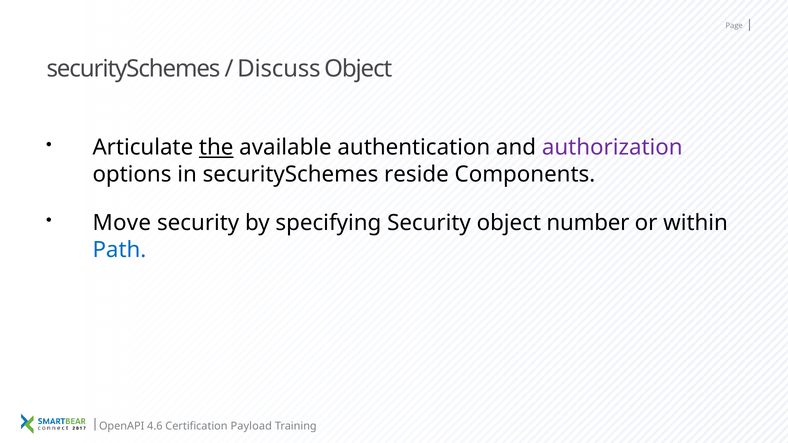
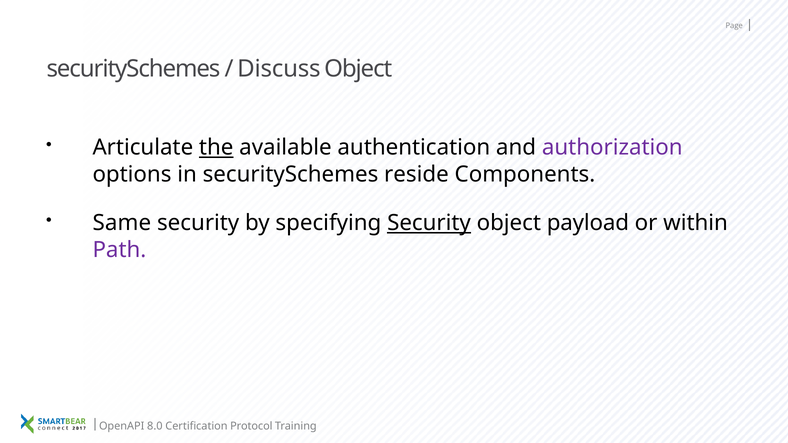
Move: Move -> Same (122, 223)
Security underline: none -> present (429, 223)
number: number -> payload (588, 223)
Path colour: blue -> purple (119, 250)
4.6: 4.6 -> 8.0 (155, 426)
Payload: Payload -> Protocol (251, 426)
